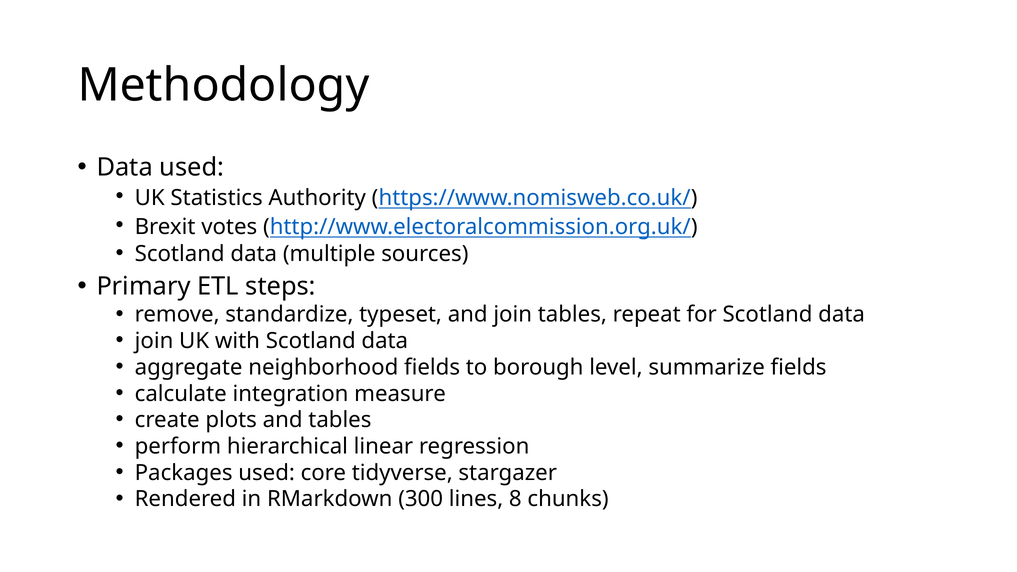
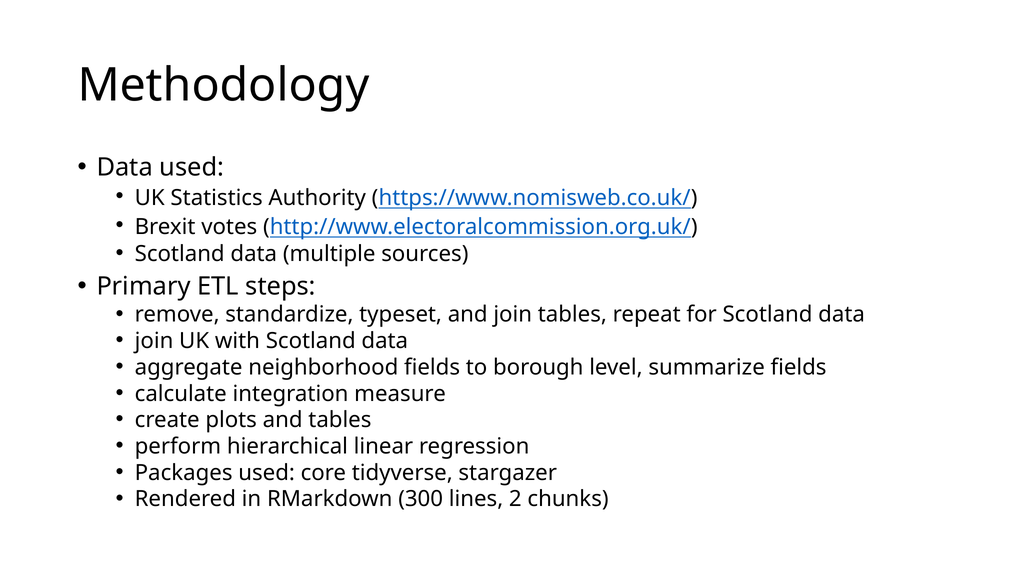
8: 8 -> 2 (515, 499)
